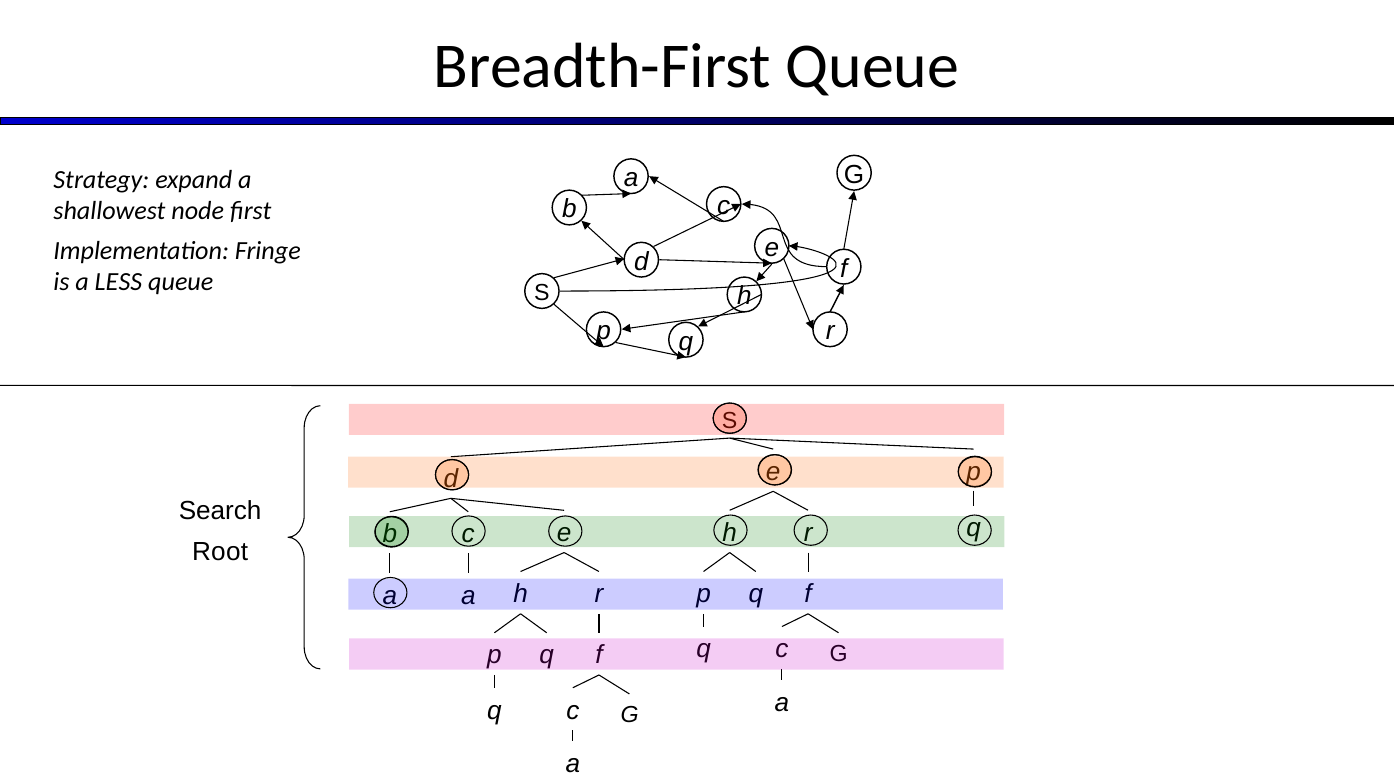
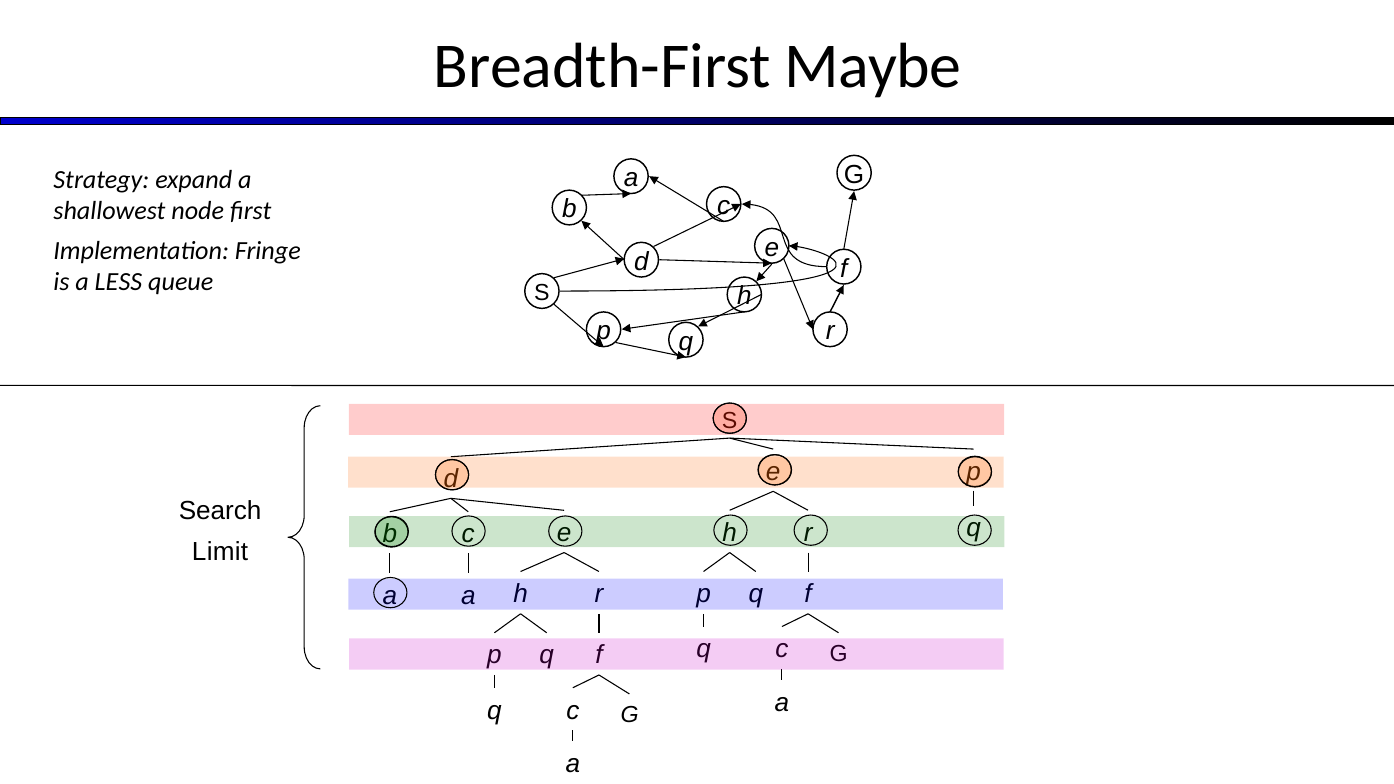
Breadth-First Queue: Queue -> Maybe (873, 67)
Root: Root -> Limit (220, 551)
